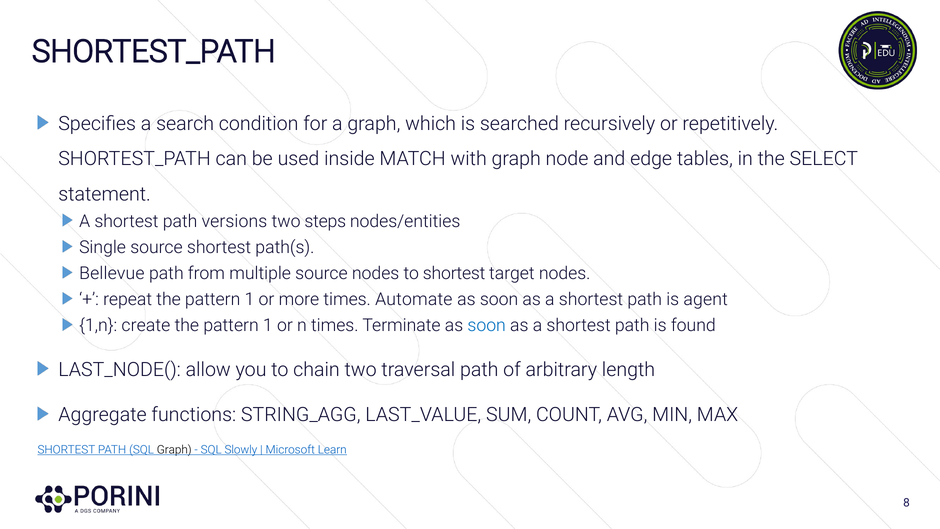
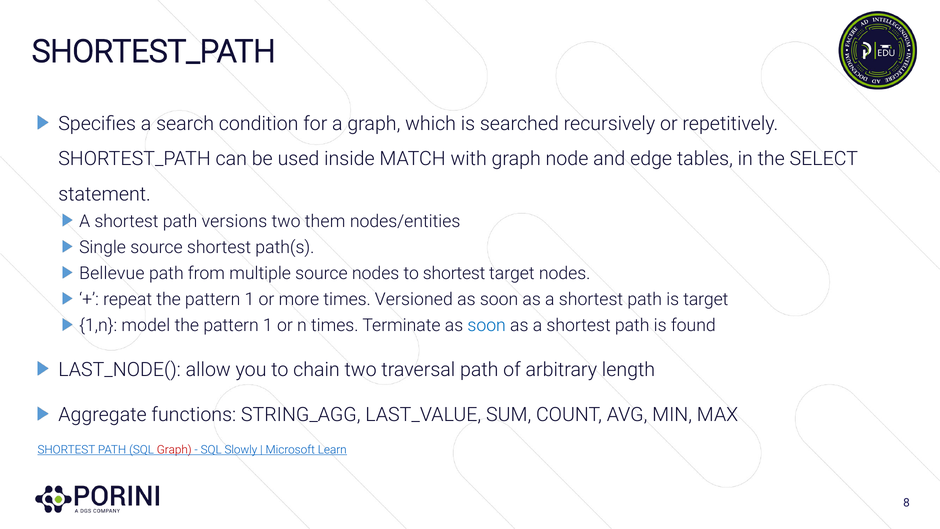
steps: steps -> them (325, 221)
Automate: Automate -> Versioned (414, 299)
is agent: agent -> target (706, 299)
create: create -> model (146, 325)
Graph colour: black -> red (174, 450)
